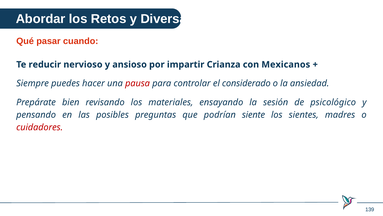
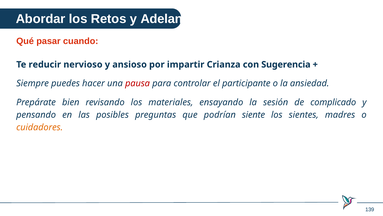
Diversas: Diversas -> Adelante (167, 19)
Mexicanos: Mexicanos -> Sugerencia (286, 64)
considerado: considerado -> participante (246, 83)
psicológico: psicológico -> complicado (333, 102)
cuidadores colour: red -> orange (40, 127)
